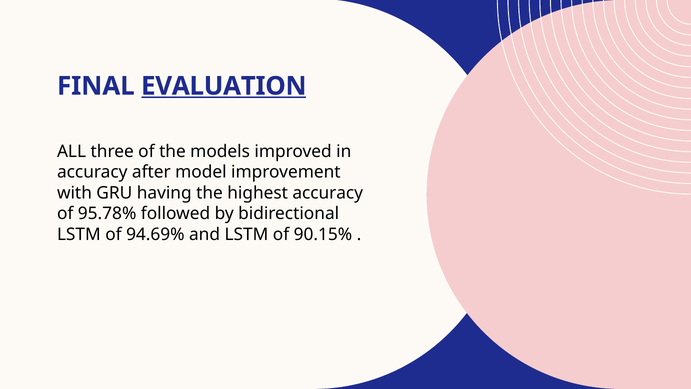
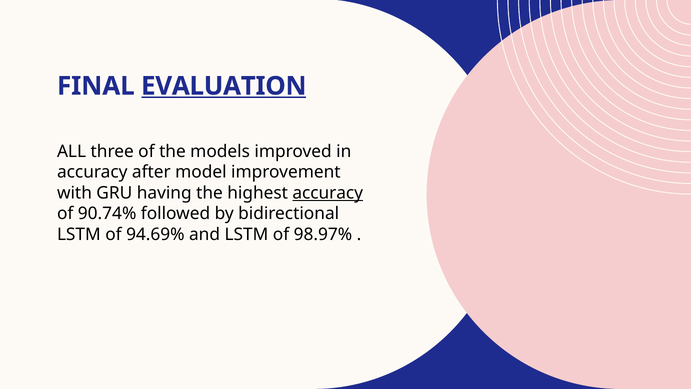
accuracy underline: none -> present (328, 193)
95.78%: 95.78% -> 90.74% (107, 214)
90.15%: 90.15% -> 98.97% (323, 234)
